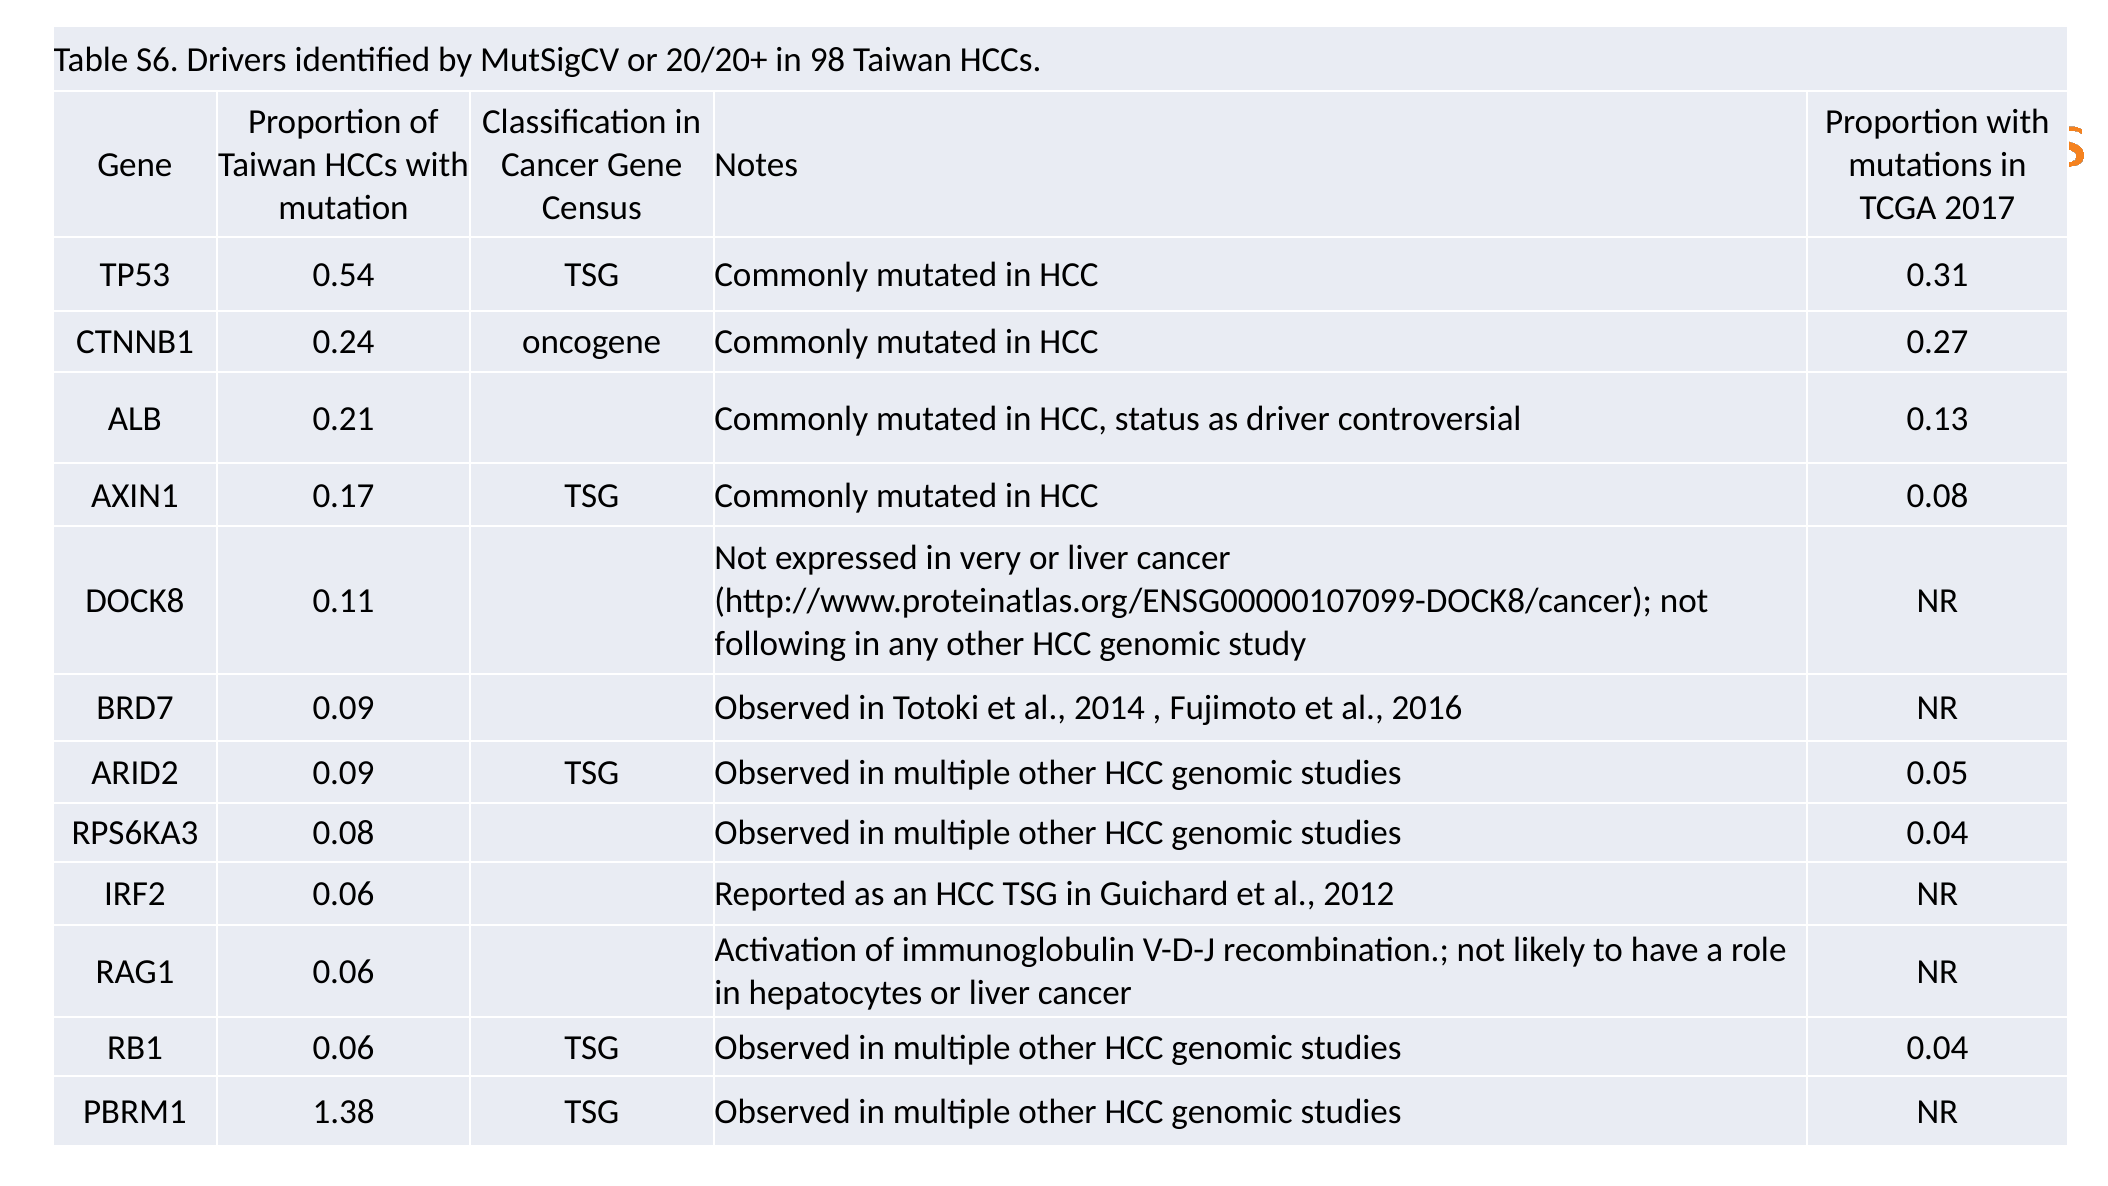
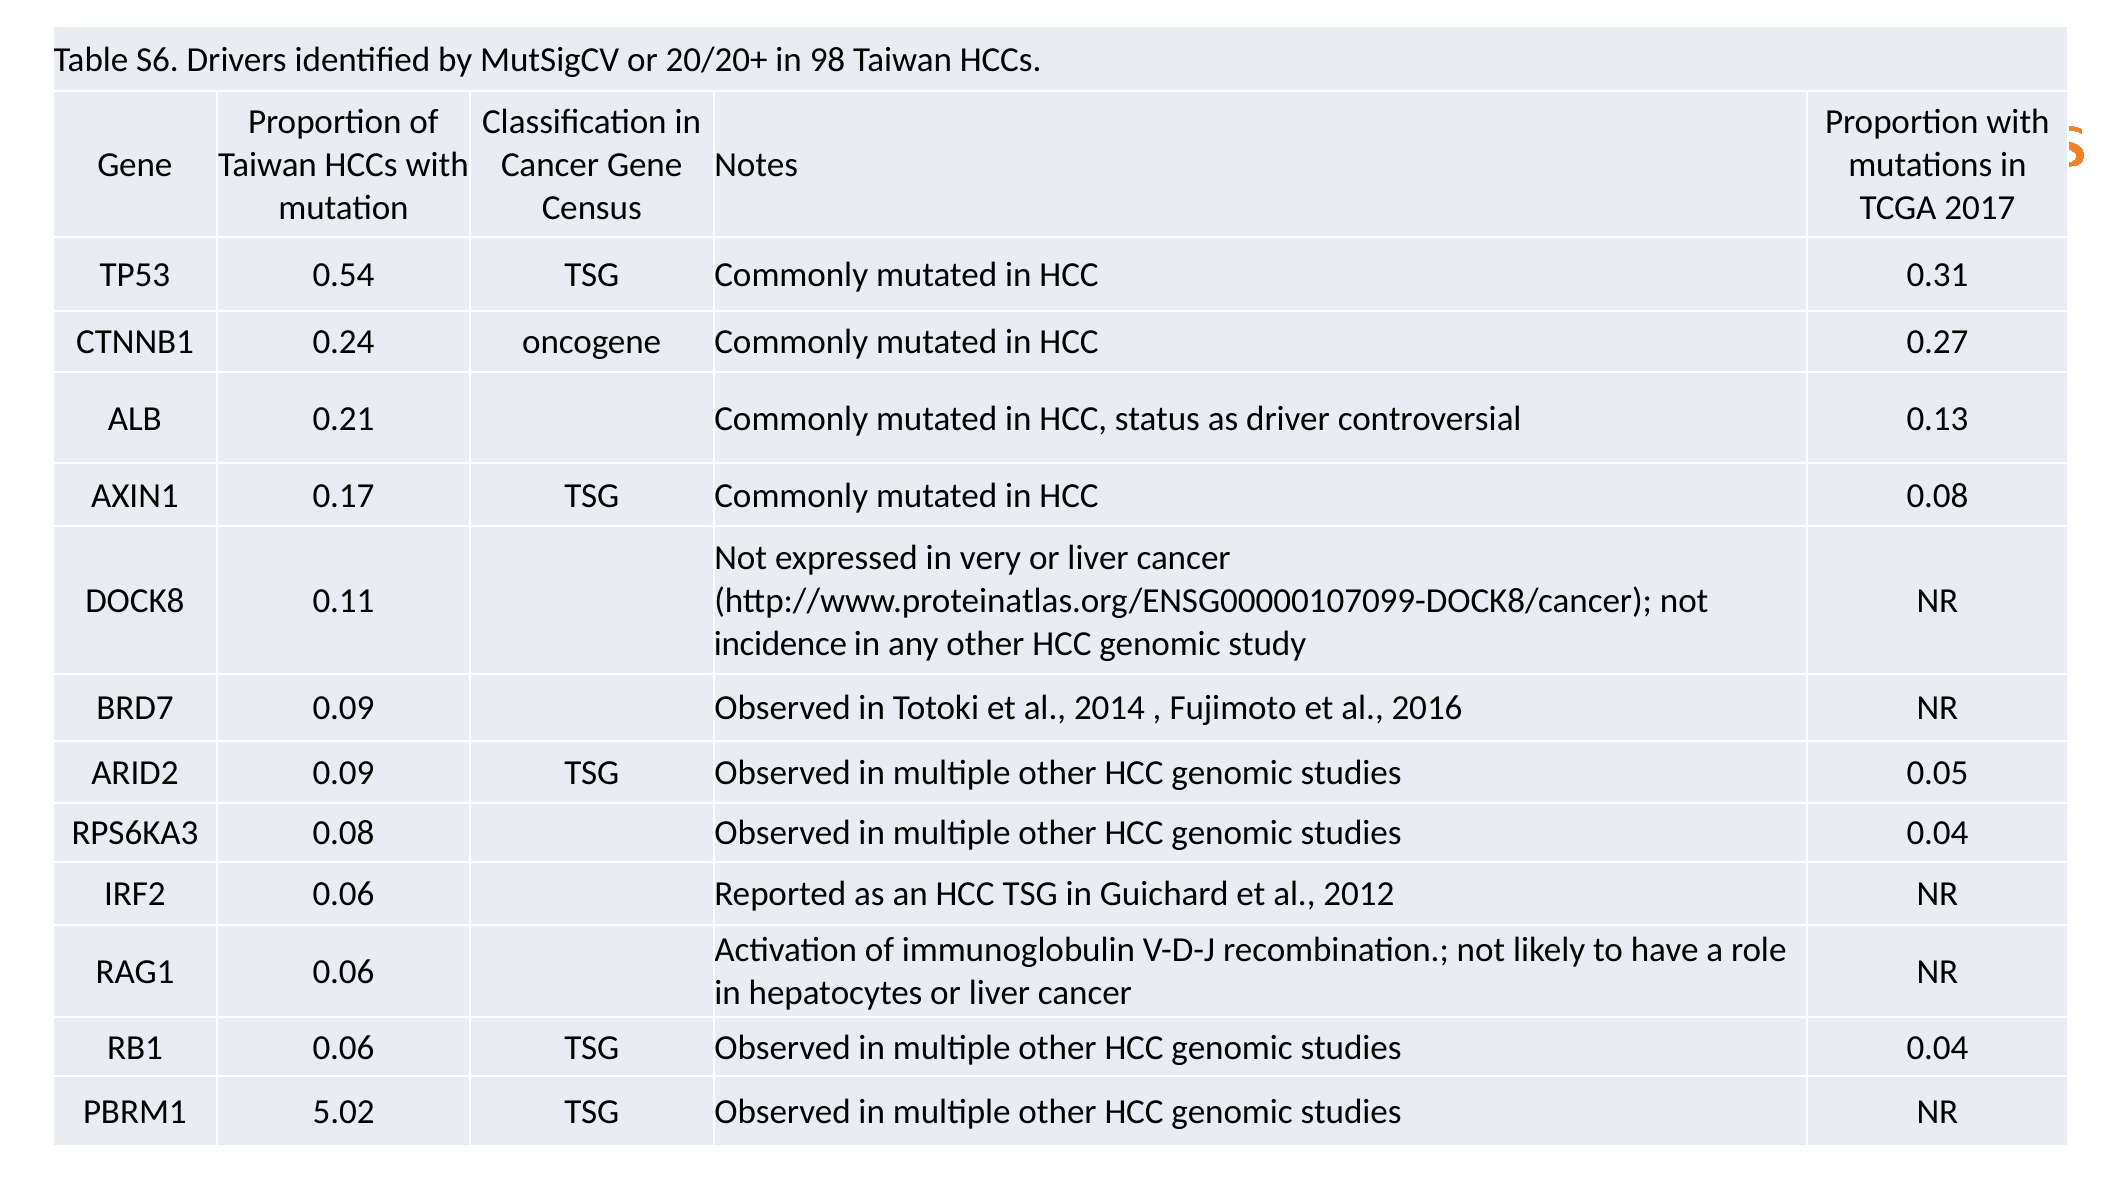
following: following -> incidence (780, 644)
1.38: 1.38 -> 5.02 (344, 1112)
